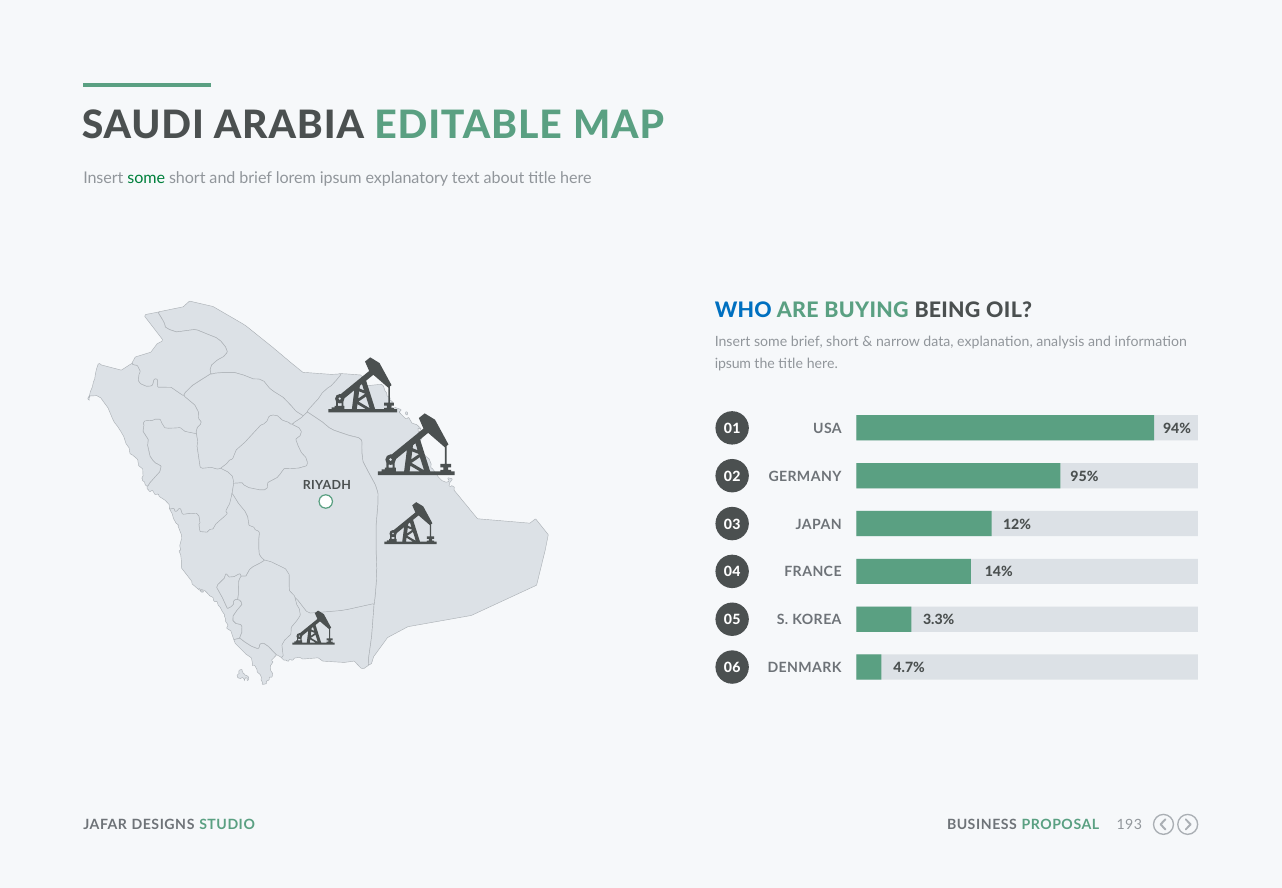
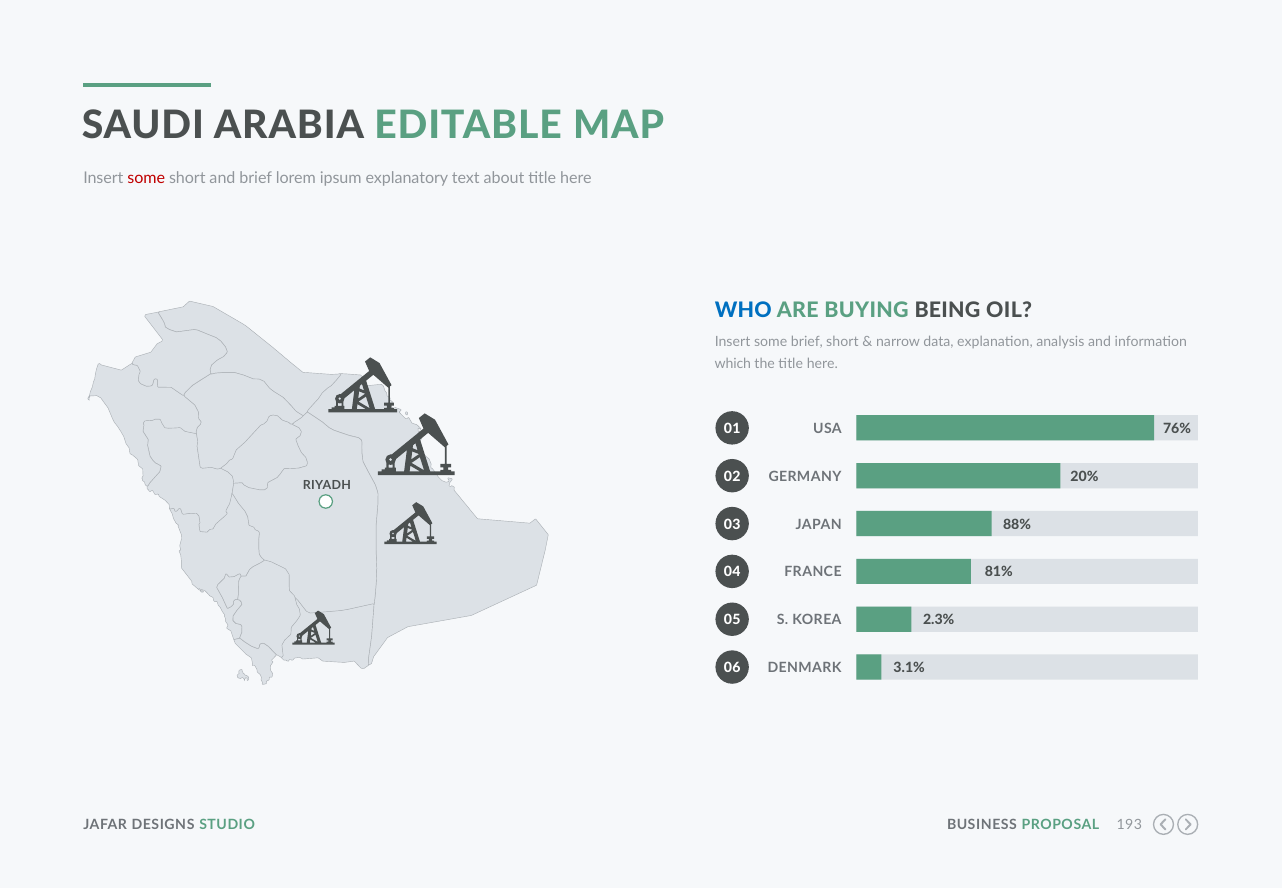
some colour: green -> red (146, 178)
ipsum: ipsum -> which (733, 364)
94%: 94% -> 76% (1177, 429)
95%: 95% -> 20% (1084, 476)
12%: 12% -> 88% (1017, 524)
14%: 14% -> 81% (999, 572)
3.3%: 3.3% -> 2.3% (939, 620)
4.7%: 4.7% -> 3.1% (909, 668)
